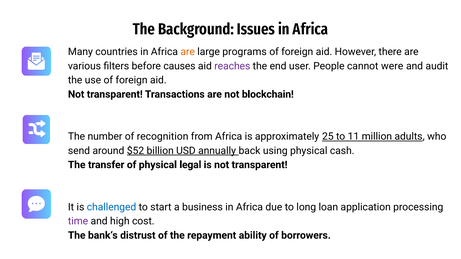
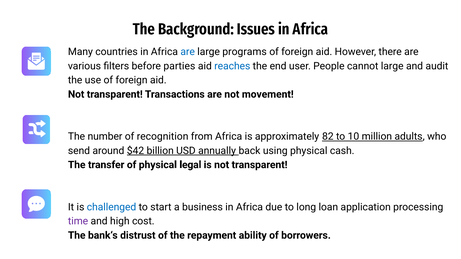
are colour: orange -> blue (188, 52)
causes: causes -> parties (179, 66)
reaches colour: purple -> blue (232, 66)
cannot were: were -> large (392, 66)
blockchain: blockchain -> movement (268, 94)
25: 25 -> 82 (328, 137)
11: 11 -> 10 (353, 137)
$52: $52 -> $42 (136, 151)
